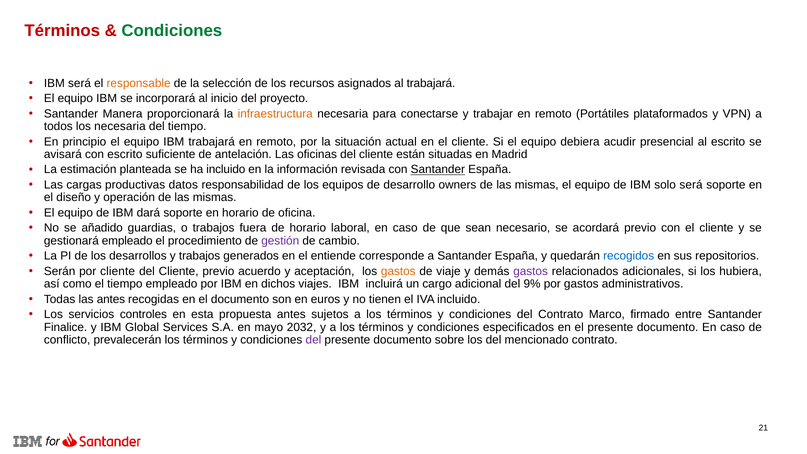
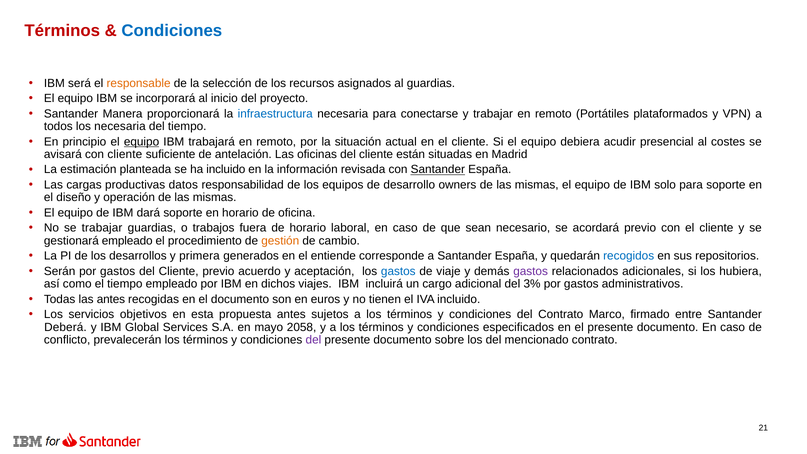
Condiciones colour: green -> blue (172, 31)
al trabajará: trabajará -> guardias (431, 83)
infraestructura colour: orange -> blue (275, 114)
equipo underline: none -> present (142, 142)
al escrito: escrito -> costes (728, 142)
con escrito: escrito -> cliente (125, 154)
solo será: será -> para (691, 185)
se añadido: añadido -> trabajar (102, 228)
gestión colour: purple -> orange (280, 241)
y trabajos: trabajos -> primera (199, 256)
Serán por cliente: cliente -> gastos (118, 271)
gastos colour: orange -> blue (398, 271)
9%: 9% -> 3% (532, 284)
controles: controles -> objetivos (143, 314)
Finalice: Finalice -> Deberá (65, 327)
2032: 2032 -> 2058 (302, 327)
